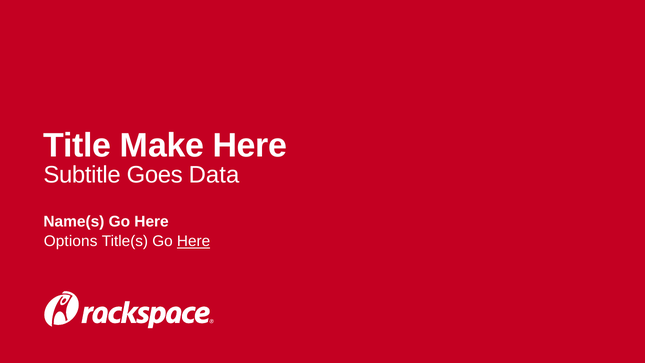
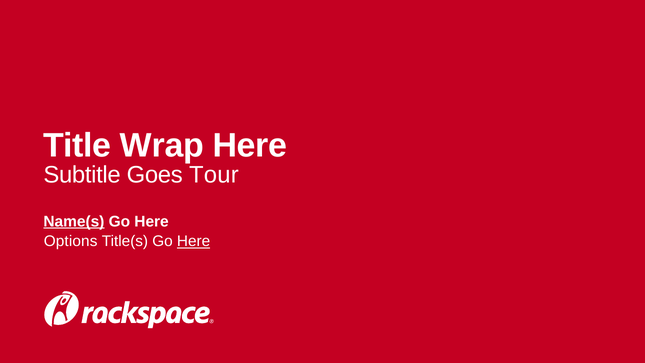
Make: Make -> Wrap (162, 145)
Data: Data -> Tour (214, 175)
Name(s underline: none -> present (74, 221)
